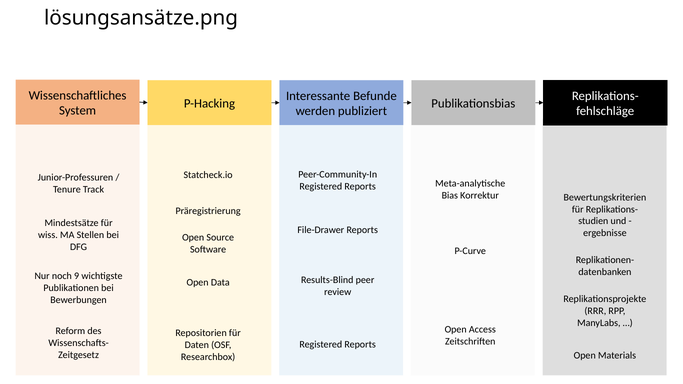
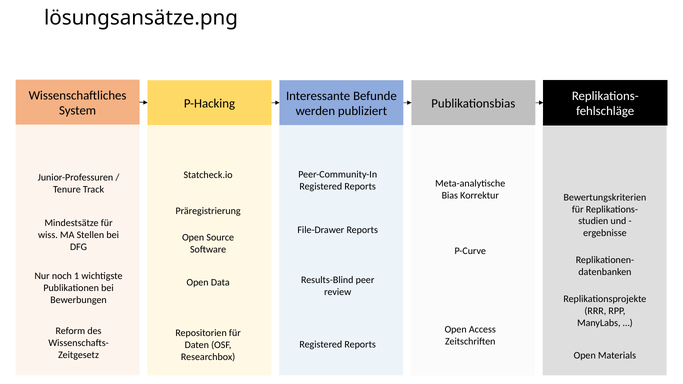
9: 9 -> 1 (77, 276)
